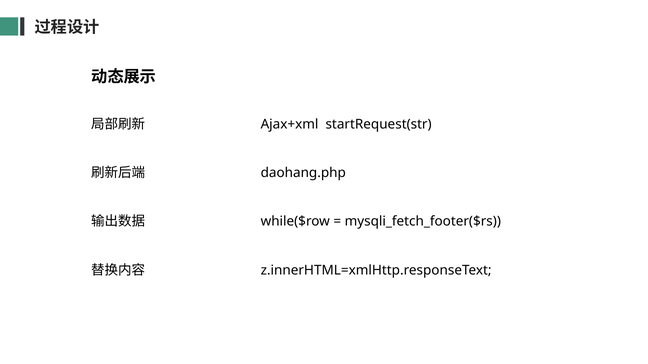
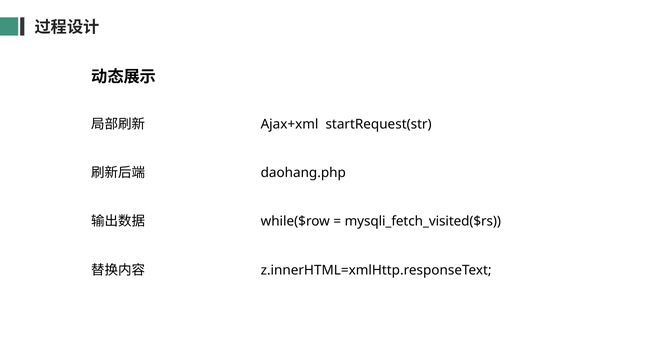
mysqli_fetch_footer($rs: mysqli_fetch_footer($rs -> mysqli_fetch_visited($rs (423, 222)
